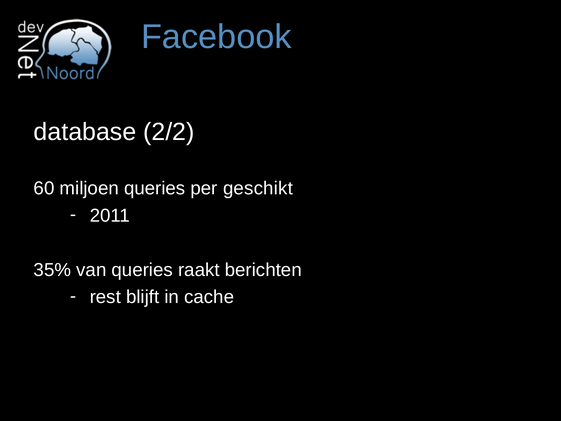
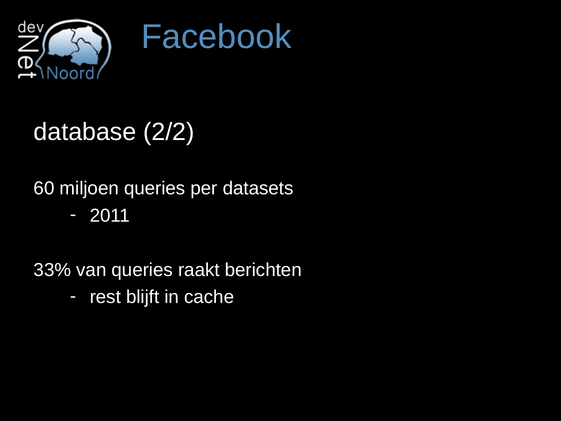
geschikt: geschikt -> datasets (258, 188)
35%: 35% -> 33% (52, 270)
